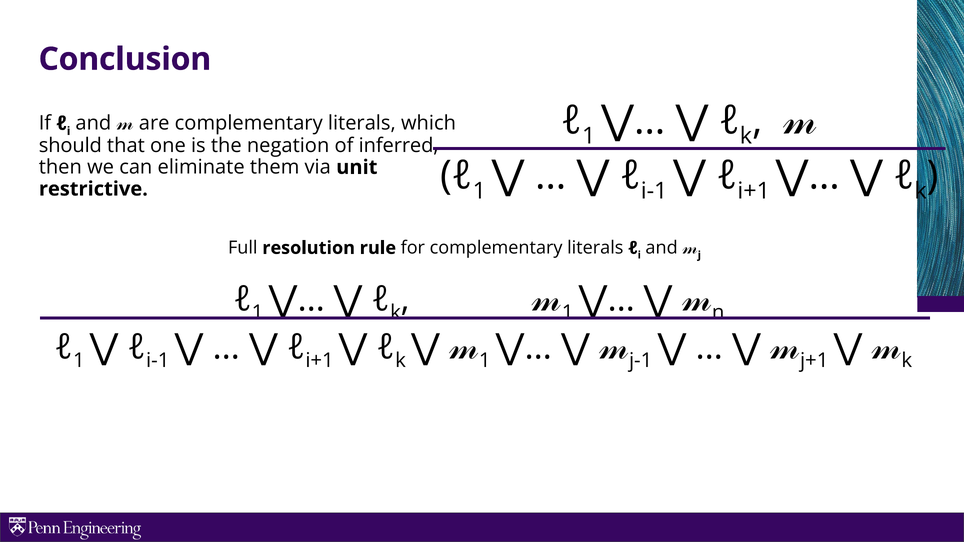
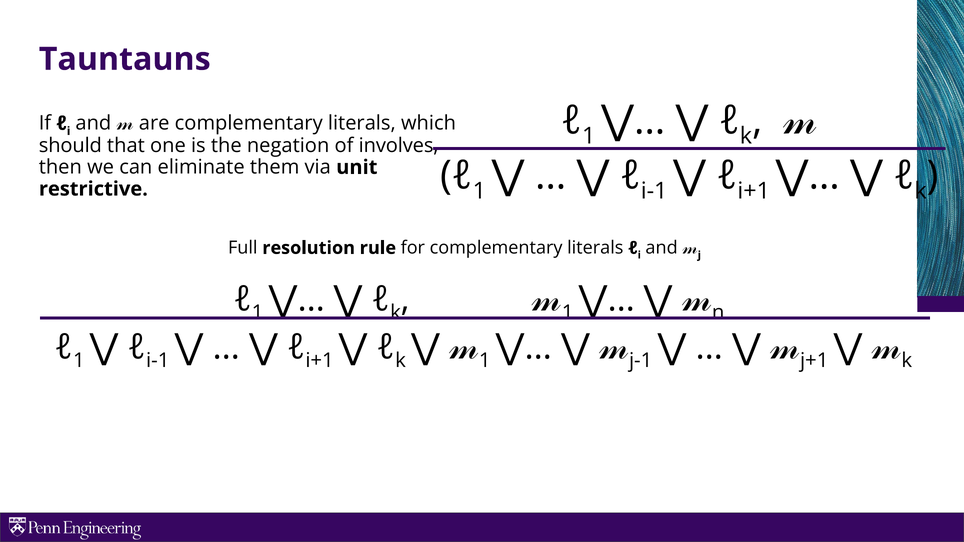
Conclusion: Conclusion -> Tauntauns (125, 59)
inferred: inferred -> involves (399, 146)
